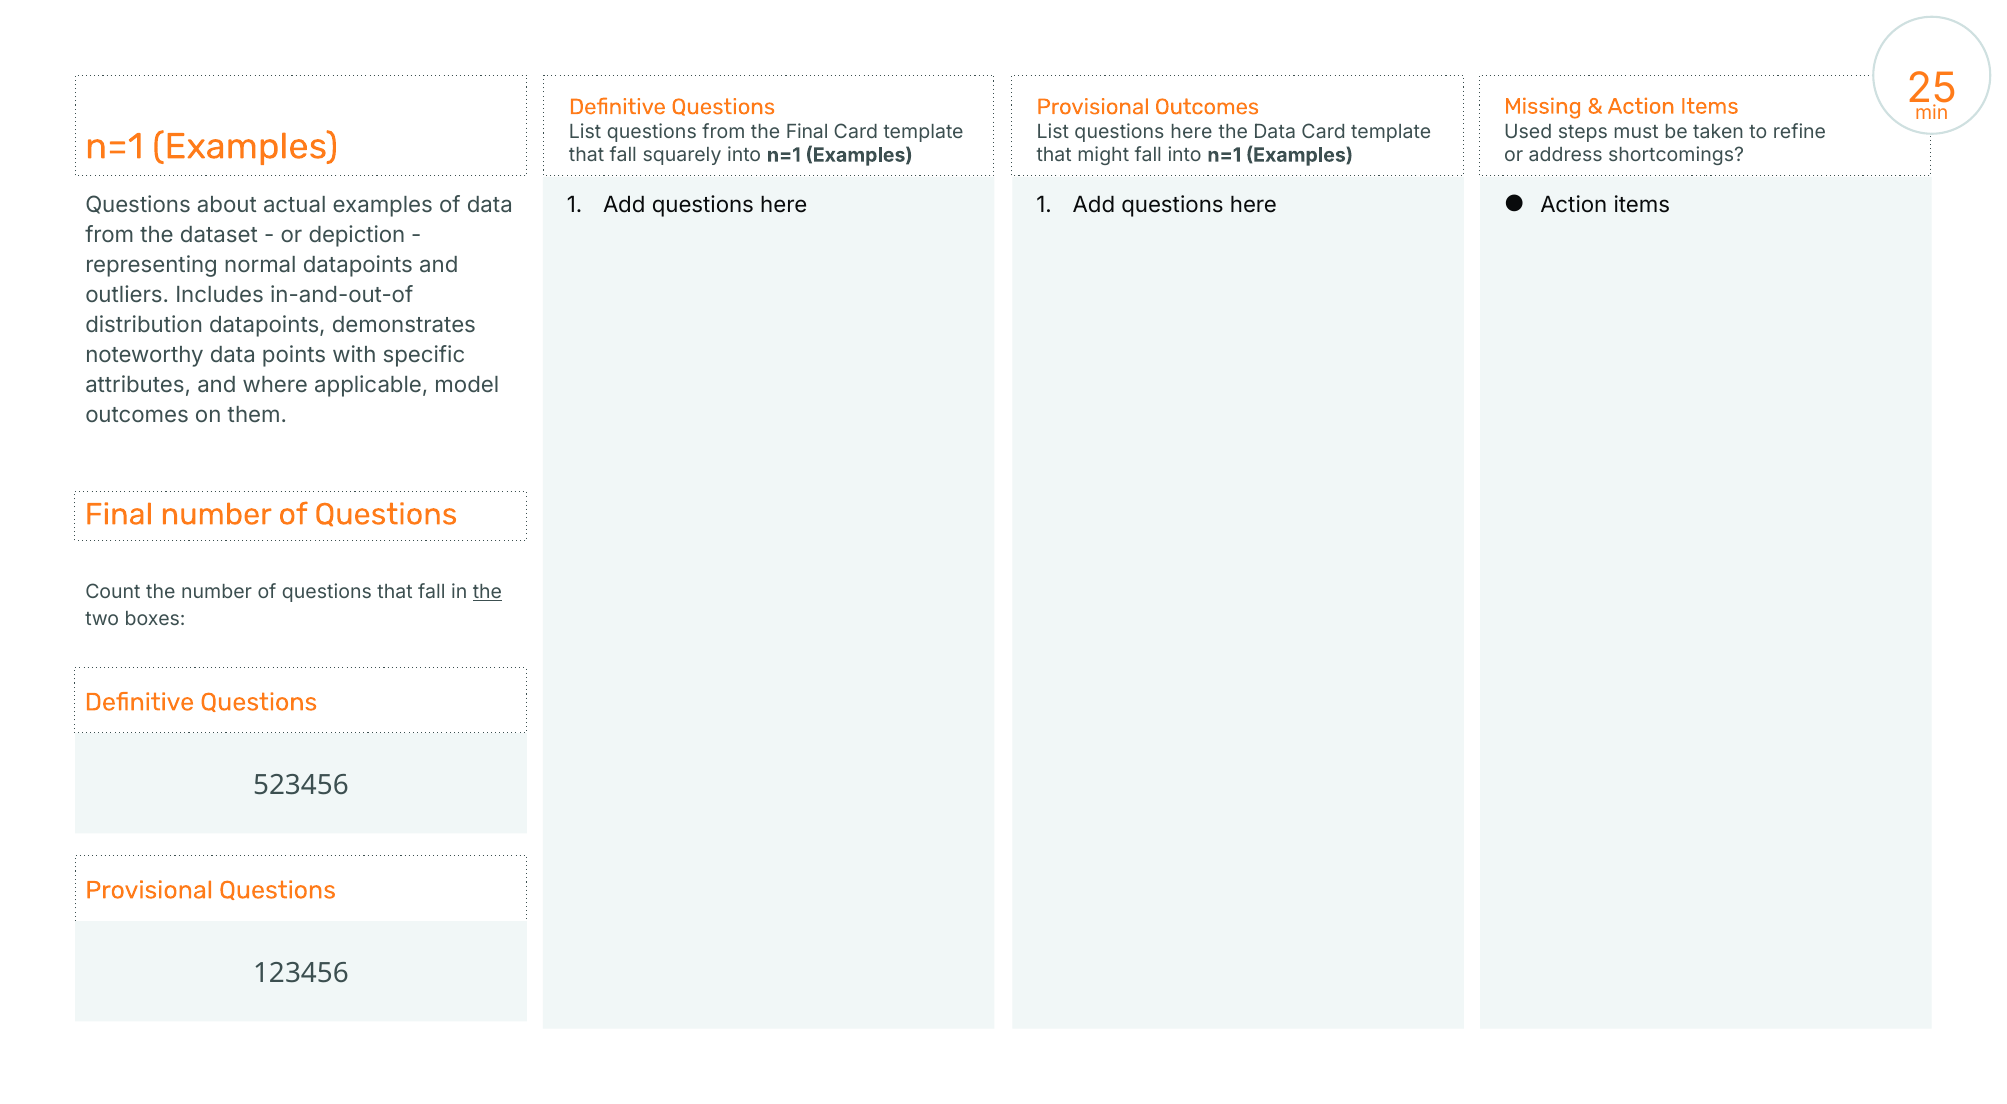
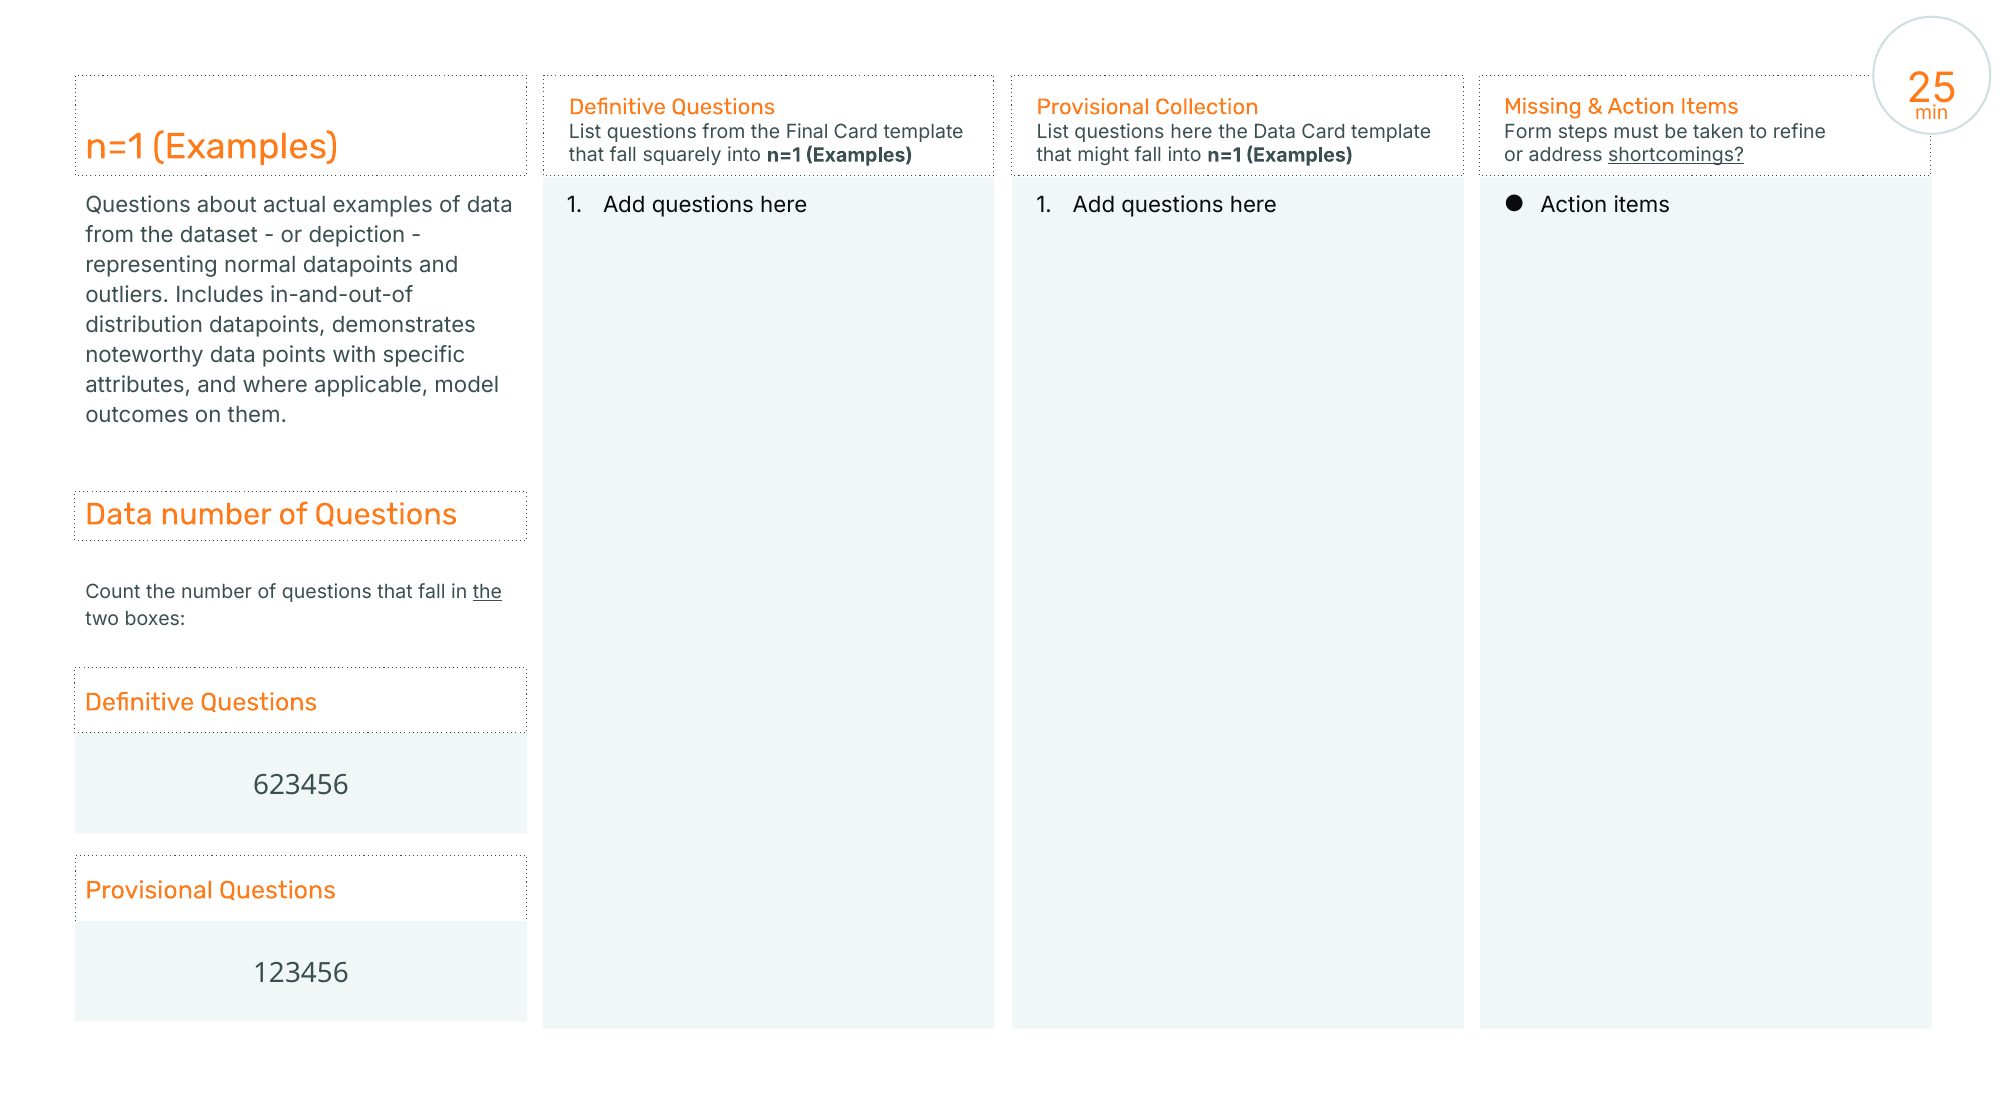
Provisional Outcomes: Outcomes -> Collection (1207, 107)
Used: Used -> Form (1528, 132)
shortcomings underline: none -> present (1676, 155)
Final: Final -> Data (119, 514)
523456: 523456 -> 623456 (301, 785)
